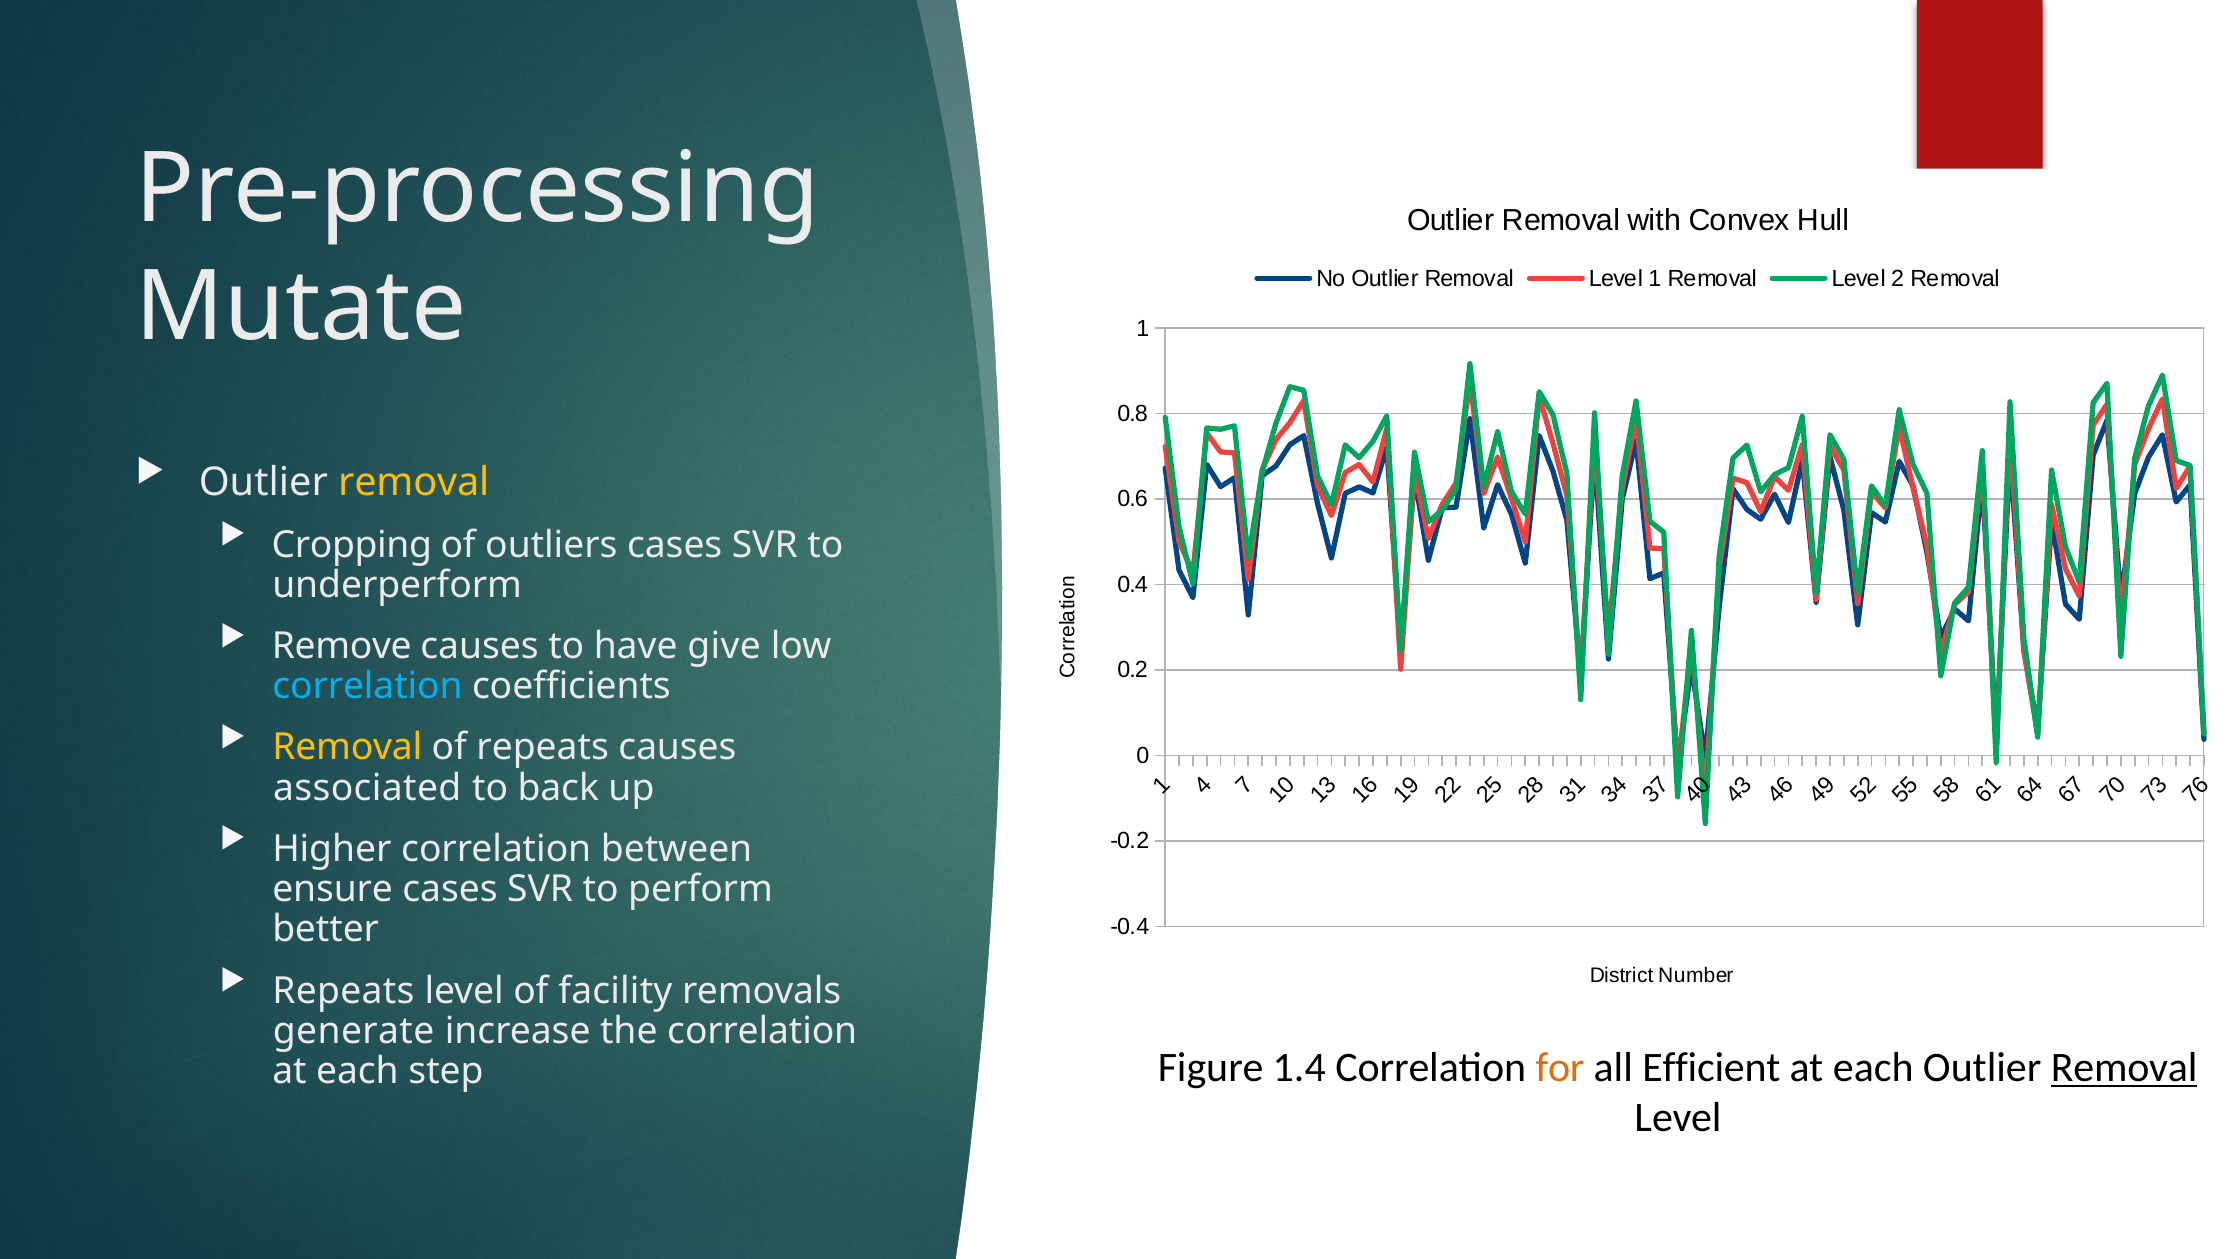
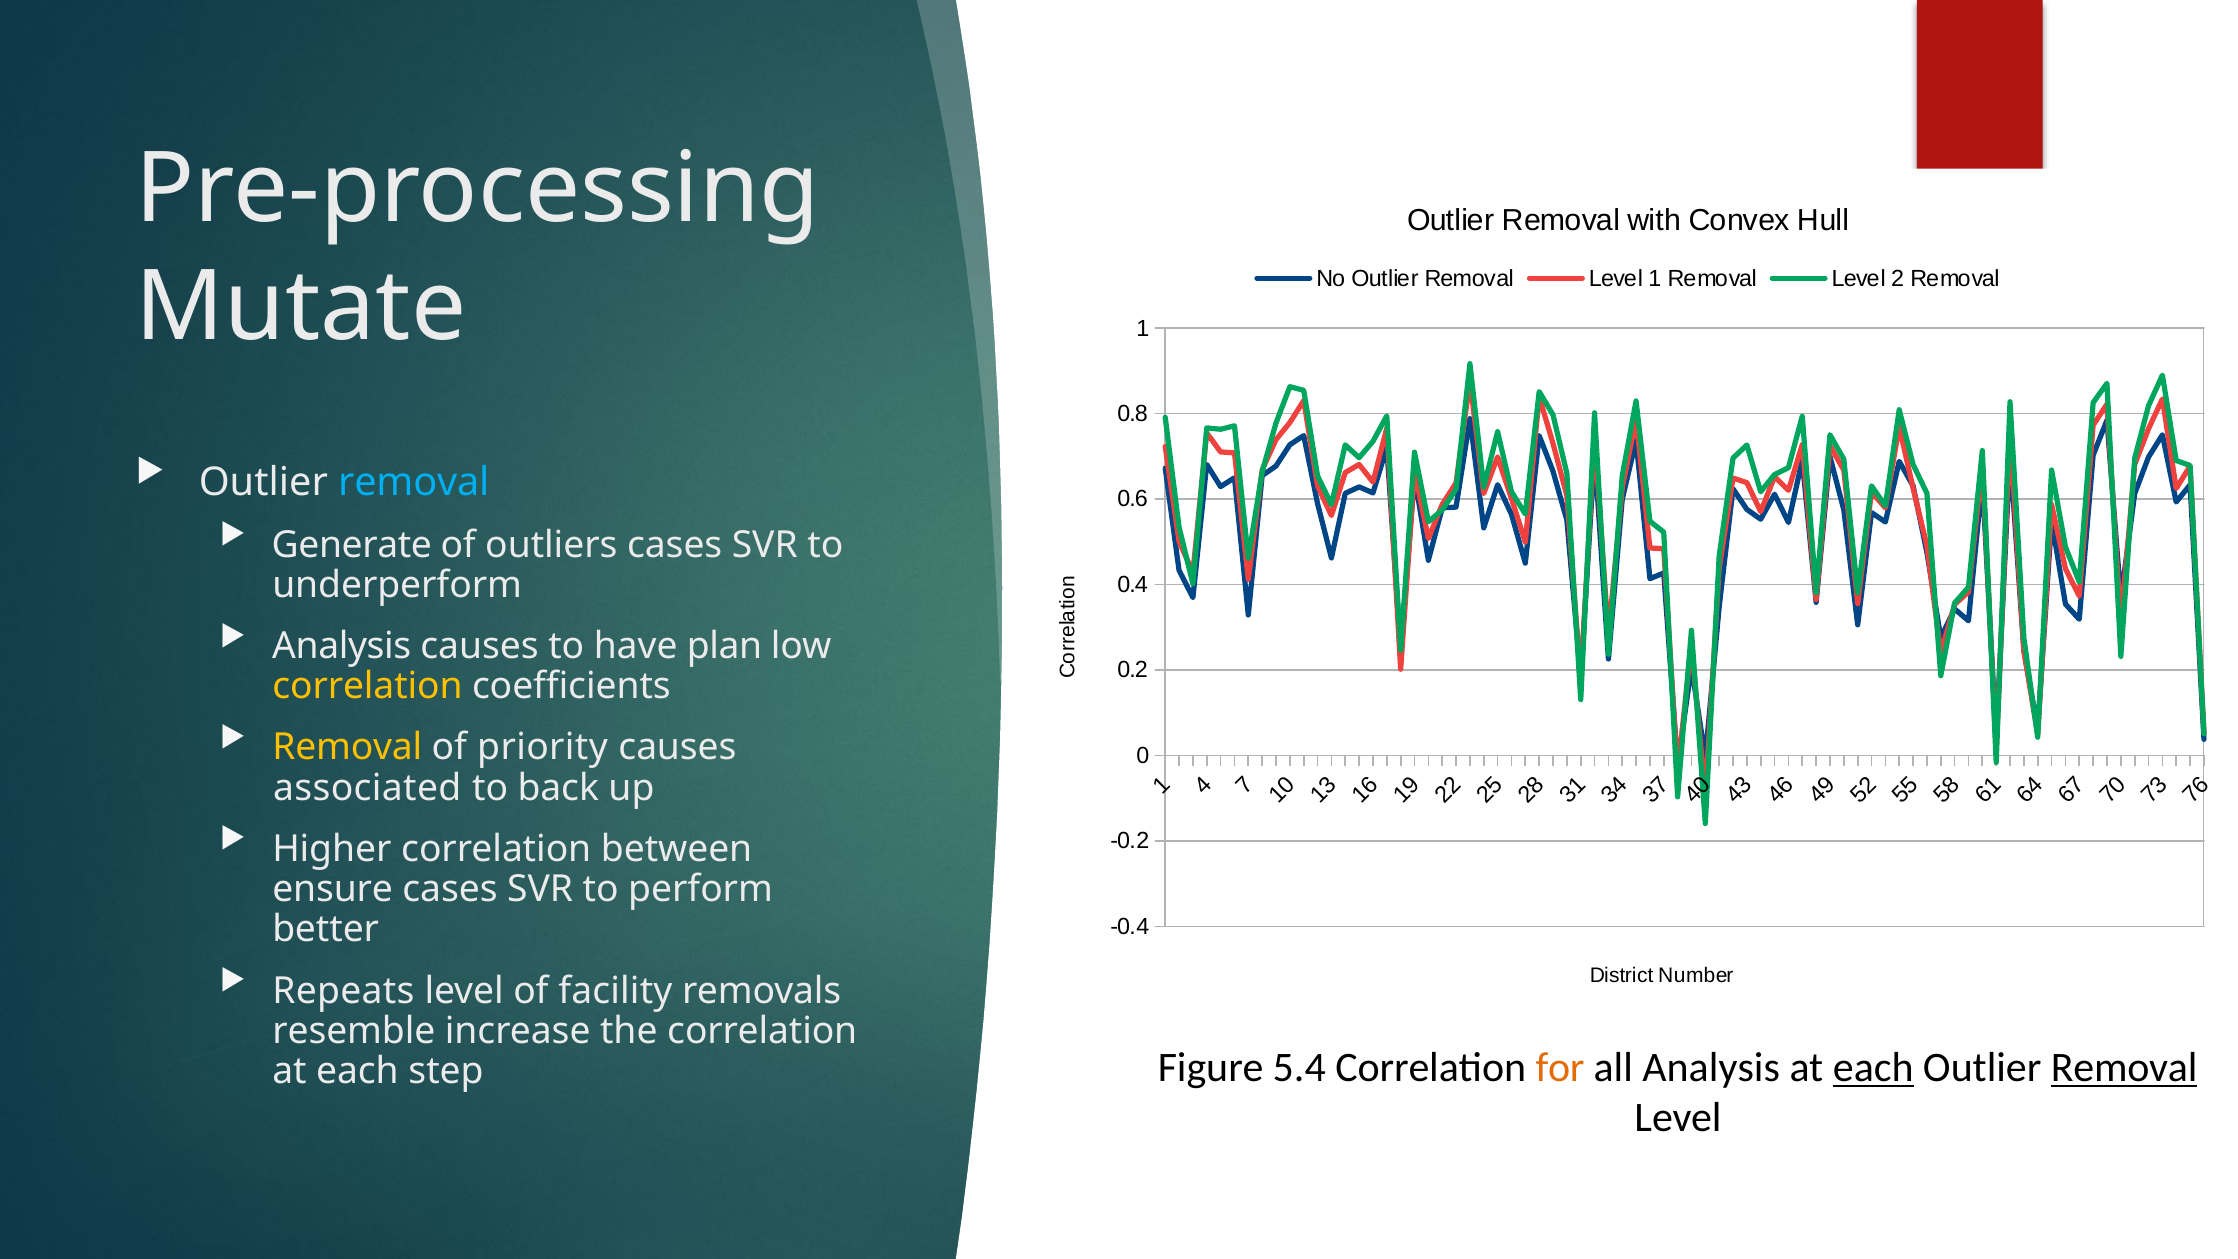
removal colour: yellow -> light blue (414, 483)
Cropping: Cropping -> Generate (352, 545)
Remove: Remove -> Analysis (342, 646)
give: give -> plan (724, 646)
correlation colour: light blue -> yellow (367, 686)
of repeats: repeats -> priority (542, 748)
generate: generate -> resemble (354, 1031)
1.4: 1.4 -> 5.4 (1299, 1068)
all Efficient: Efficient -> Analysis (1711, 1068)
each underline: none -> present (1873, 1068)
